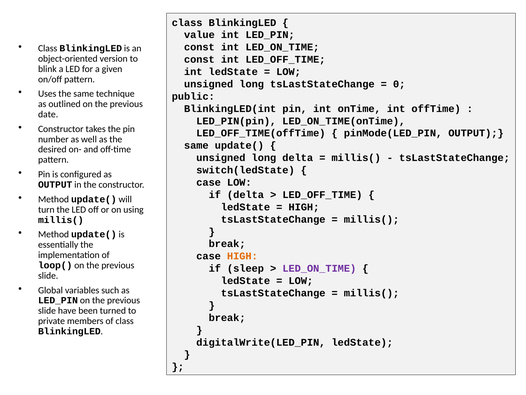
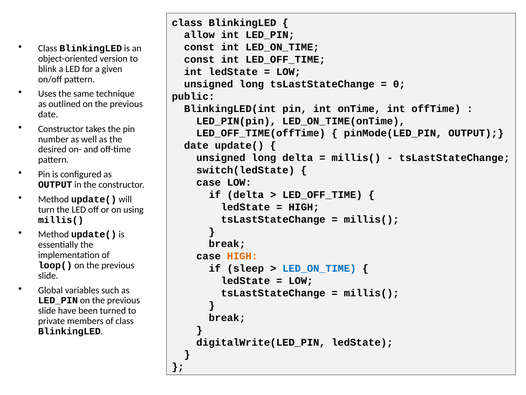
value: value -> allow (199, 35)
same: same -> date (196, 145)
LED_ON_TIME colour: purple -> blue (319, 268)
